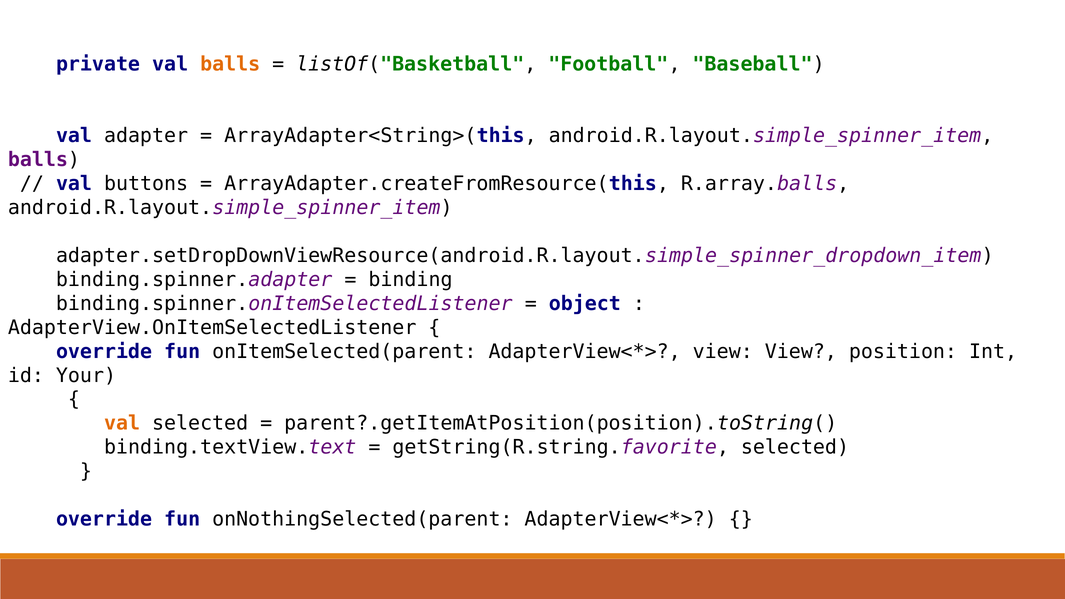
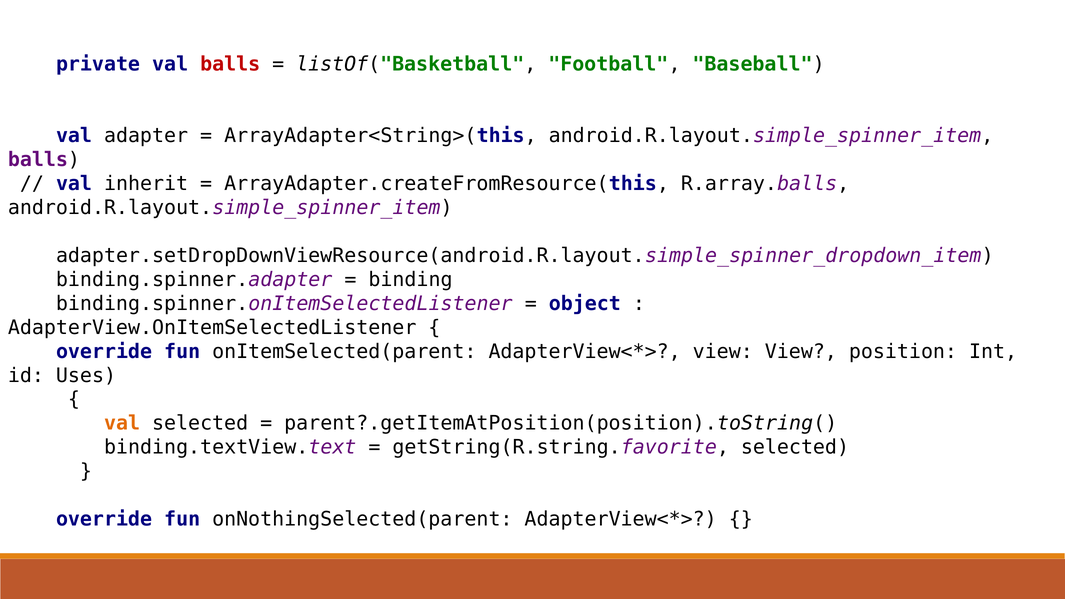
balls colour: orange -> red (230, 64)
buttons: buttons -> inherit (146, 184)
Your: Your -> Uses (86, 375)
